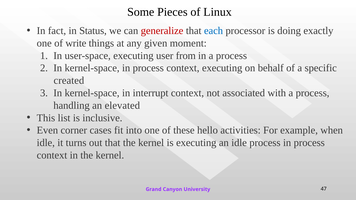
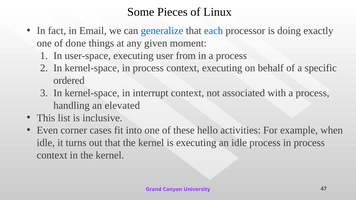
Status: Status -> Email (93, 31)
generalize colour: red -> blue (162, 31)
write: write -> done (76, 43)
created: created -> ordered (69, 81)
